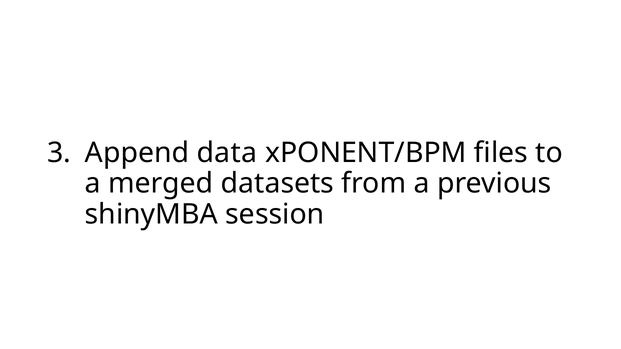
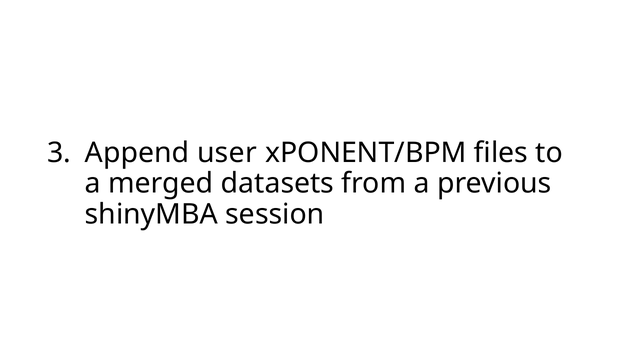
data: data -> user (227, 153)
